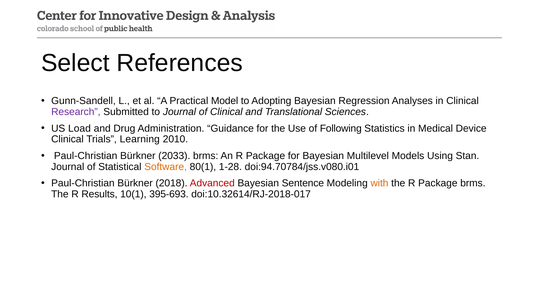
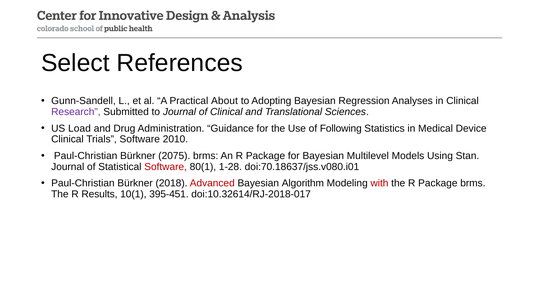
Model: Model -> About (225, 101)
Trials Learning: Learning -> Software (140, 139)
2033: 2033 -> 2075 (174, 156)
Software colour: orange -> red (166, 167)
doi:94.70784/jss.v080.i01: doi:94.70784/jss.v080.i01 -> doi:70.18637/jss.v080.i01 (302, 167)
Sentence: Sentence -> Algorithm (303, 183)
with colour: orange -> red (379, 183)
395-693: 395-693 -> 395-451 (169, 194)
